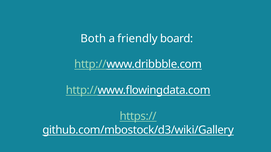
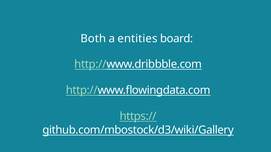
friendly: friendly -> entities (137, 39)
